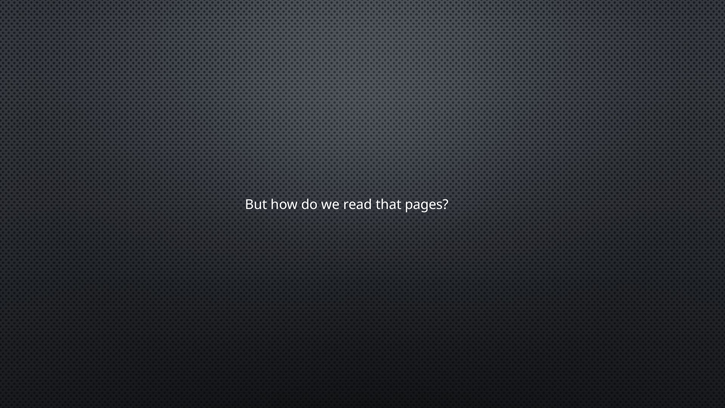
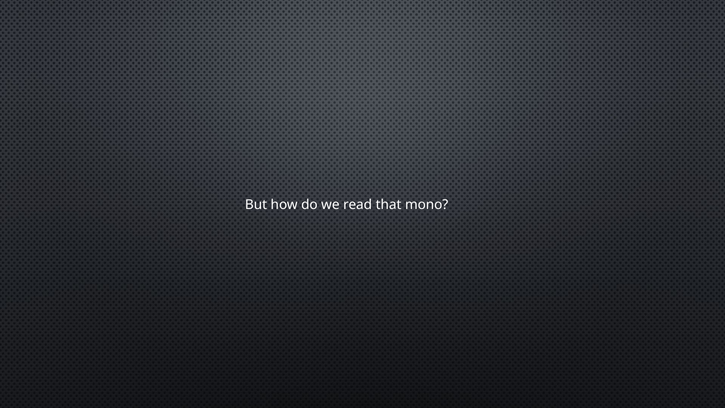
pages: pages -> mono (427, 205)
